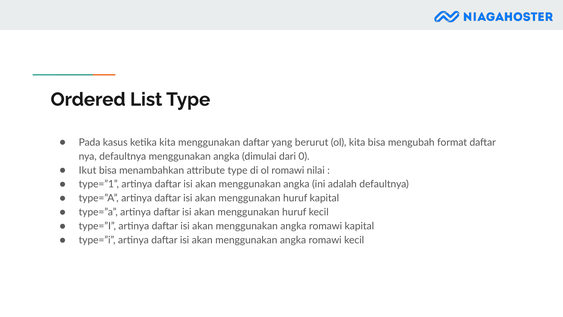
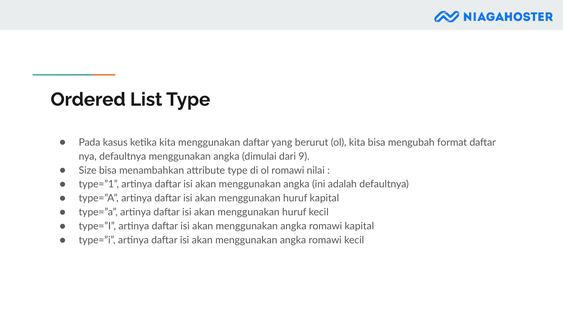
0: 0 -> 9 (304, 156)
Ikut: Ikut -> Size (88, 170)
